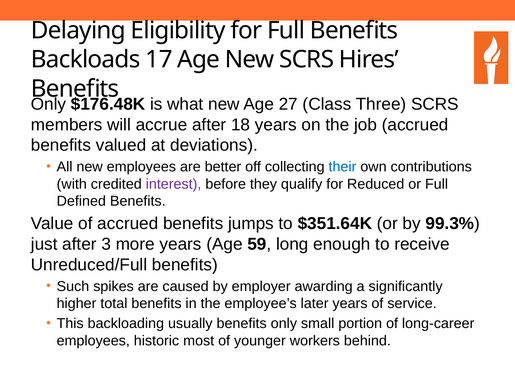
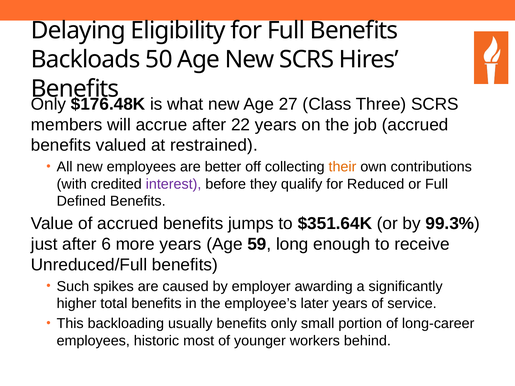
17: 17 -> 50 (159, 60)
18: 18 -> 22 (241, 125)
deviations: deviations -> restrained (214, 145)
their colour: blue -> orange (342, 167)
3: 3 -> 6 (106, 244)
